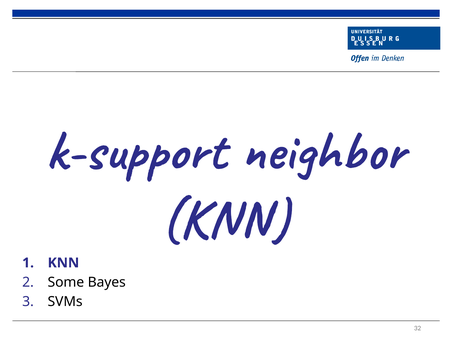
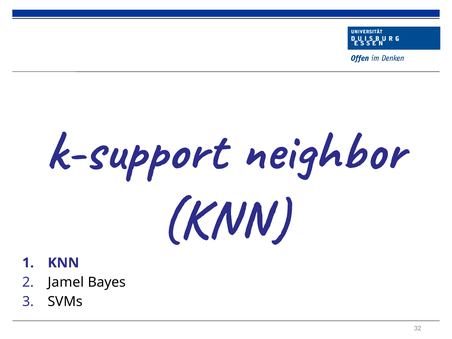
Some: Some -> Jamel (66, 282)
